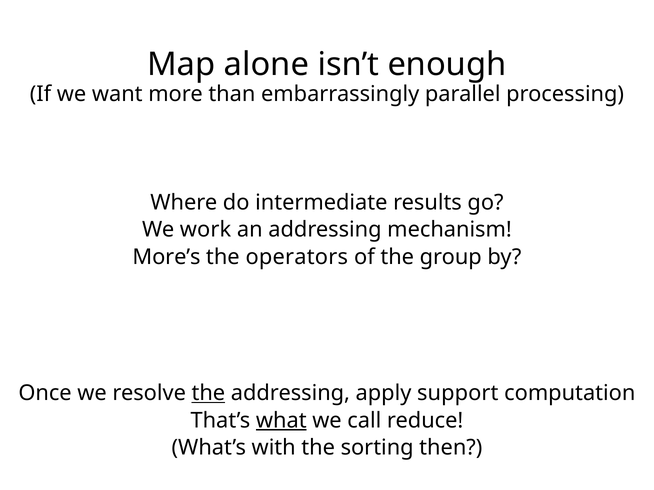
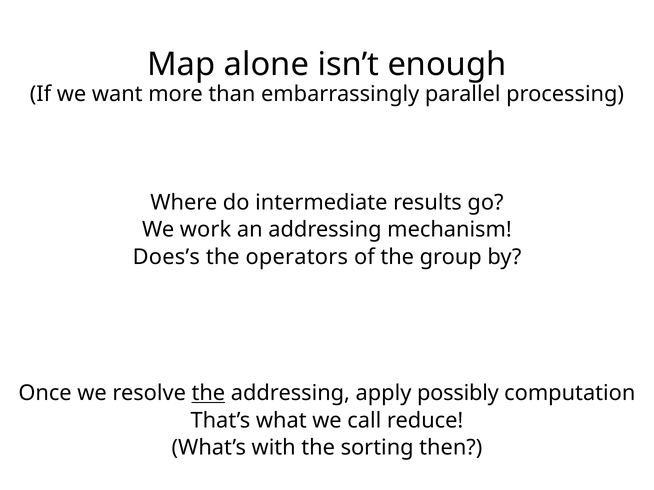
More’s: More’s -> Does’s (166, 257)
support: support -> possibly (458, 394)
what underline: present -> none (281, 421)
